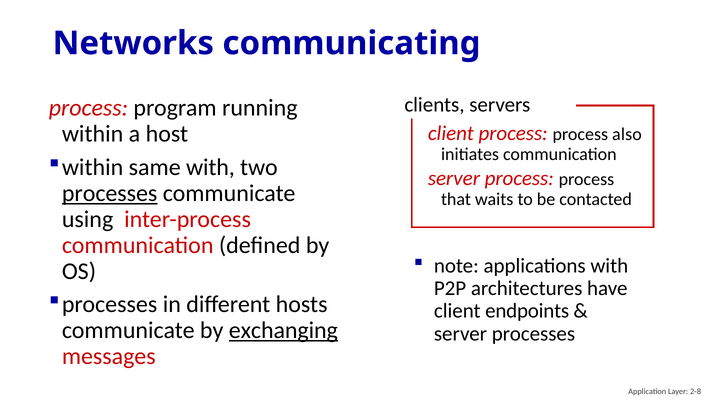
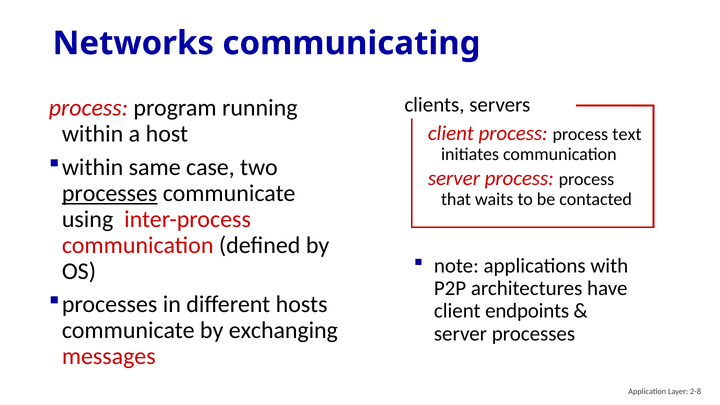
also: also -> text (627, 134)
same with: with -> case (210, 167)
exchanging underline: present -> none (283, 330)
